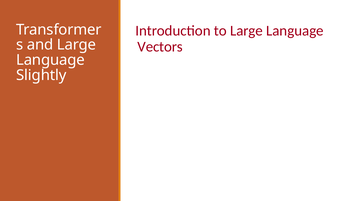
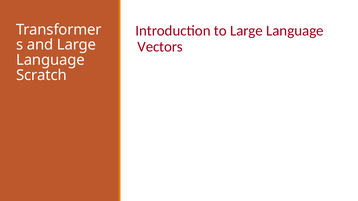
Slightly: Slightly -> Scratch (41, 75)
